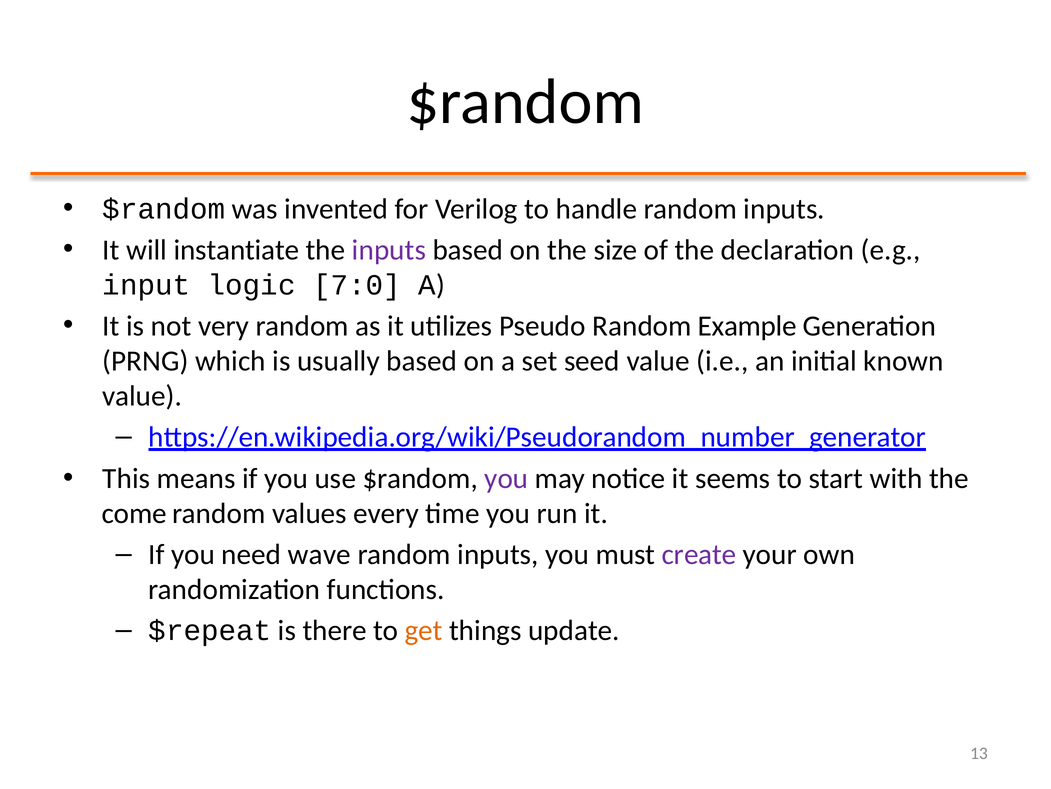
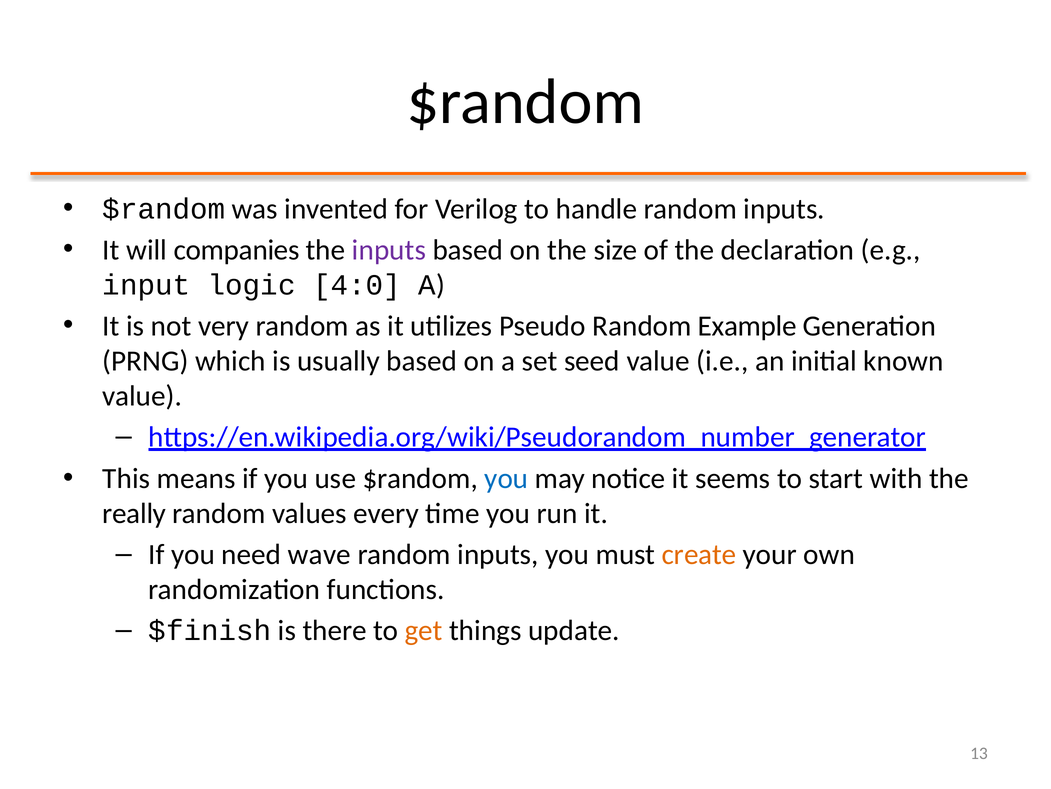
instantiate: instantiate -> companies (237, 250)
7:0: 7:0 -> 4:0 (357, 285)
you colour: purple -> blue (506, 478)
come: come -> really (134, 513)
create colour: purple -> orange (699, 554)
$repeat: $repeat -> $finish (210, 630)
